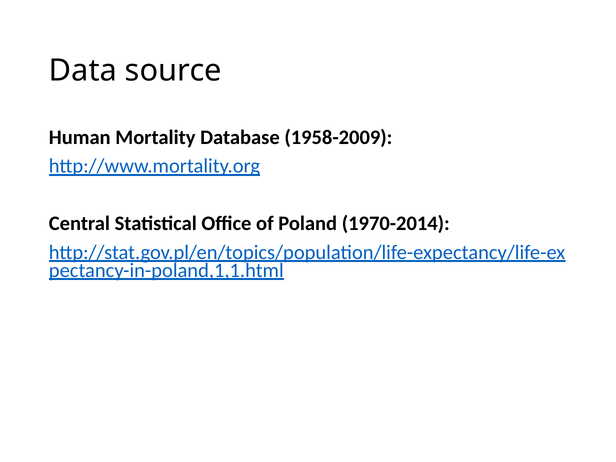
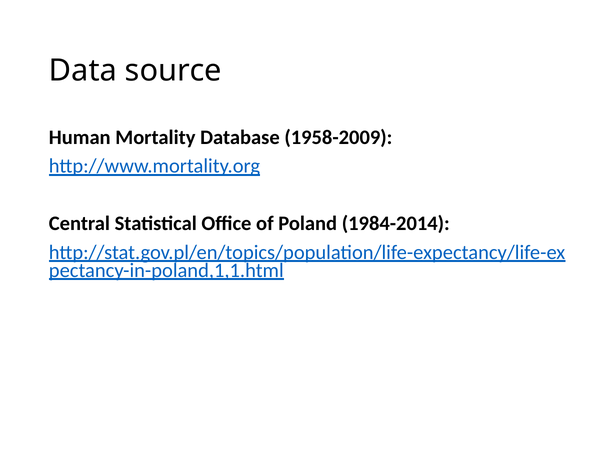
1970-2014: 1970-2014 -> 1984-2014 (396, 223)
